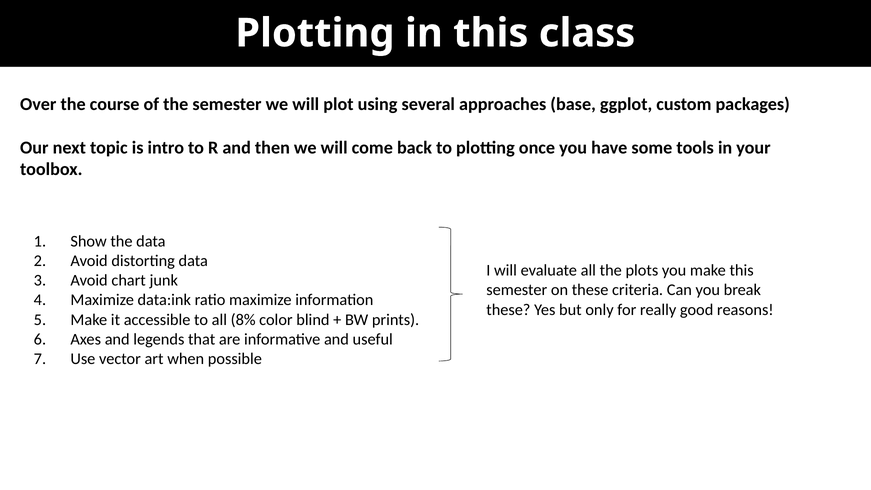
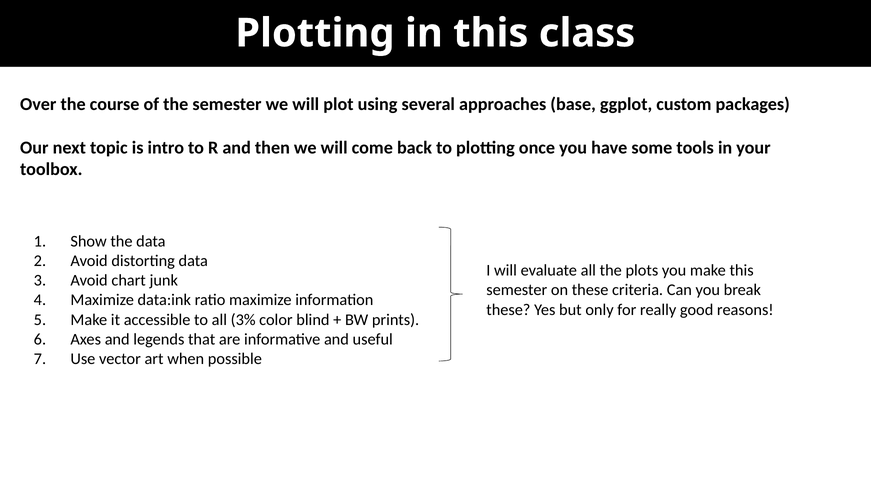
8%: 8% -> 3% (243, 320)
